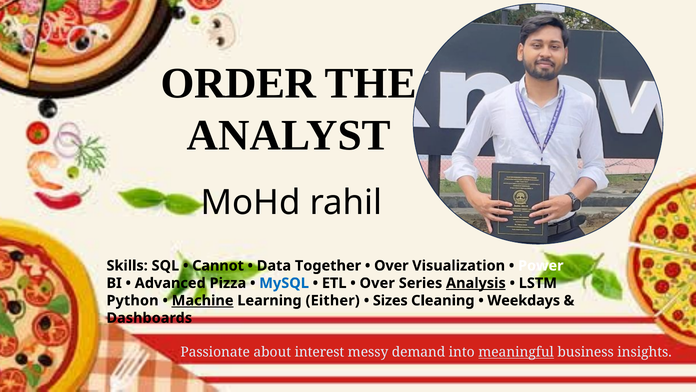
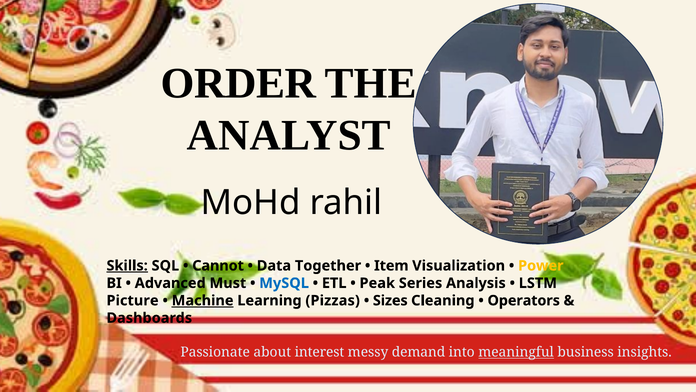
Skills underline: none -> present (127, 265)
Over: Over -> Item (391, 265)
Power colour: white -> yellow (541, 265)
Pizza: Pizza -> Must (228, 283)
Over: Over -> Peak (377, 283)
Analysis underline: present -> none (476, 283)
Python: Python -> Picture (133, 300)
Either: Either -> Pizzas (333, 300)
Weekdays: Weekdays -> Operators (524, 300)
